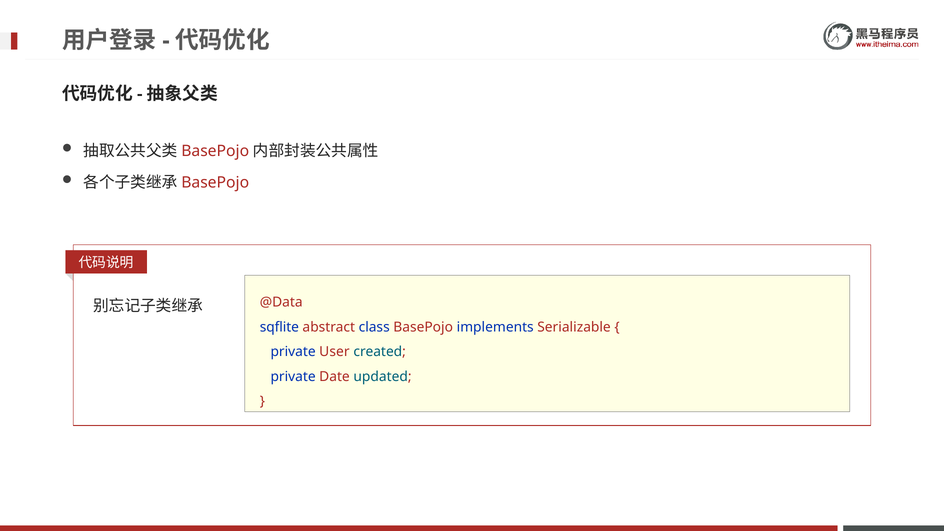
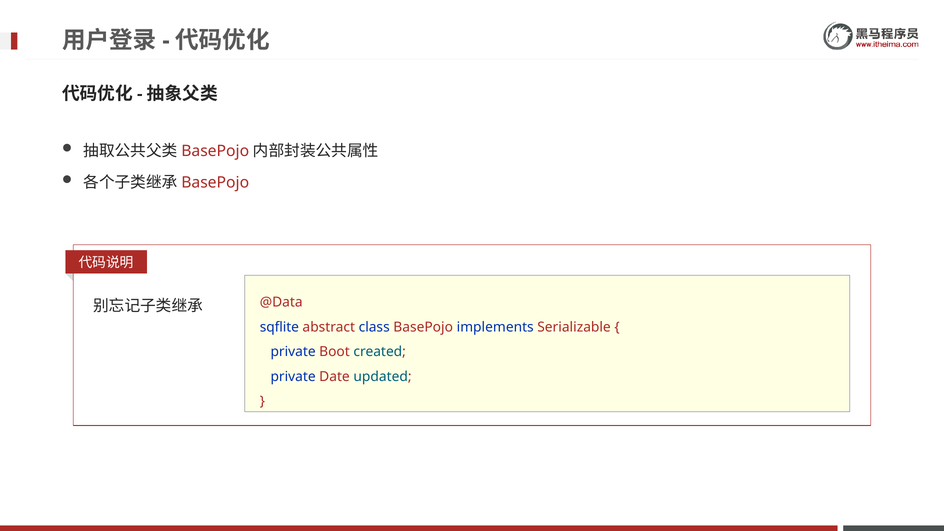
User: User -> Boot (335, 352)
